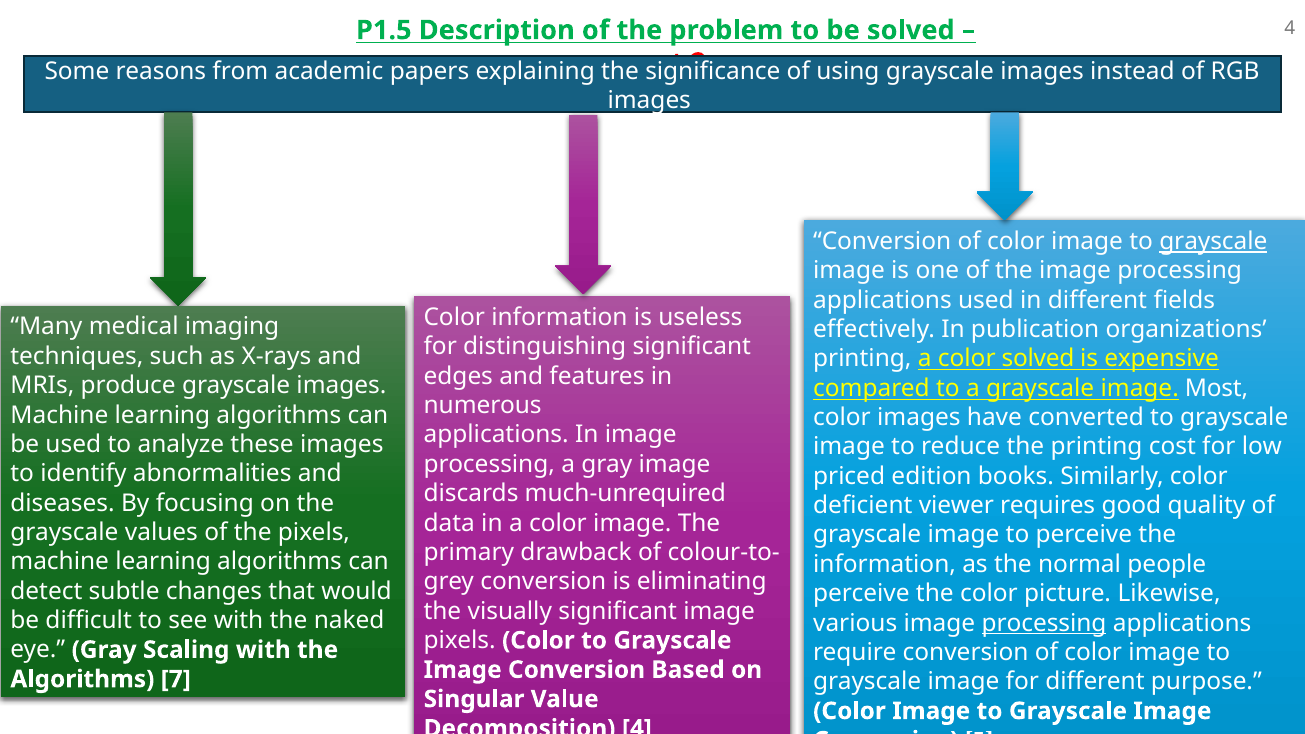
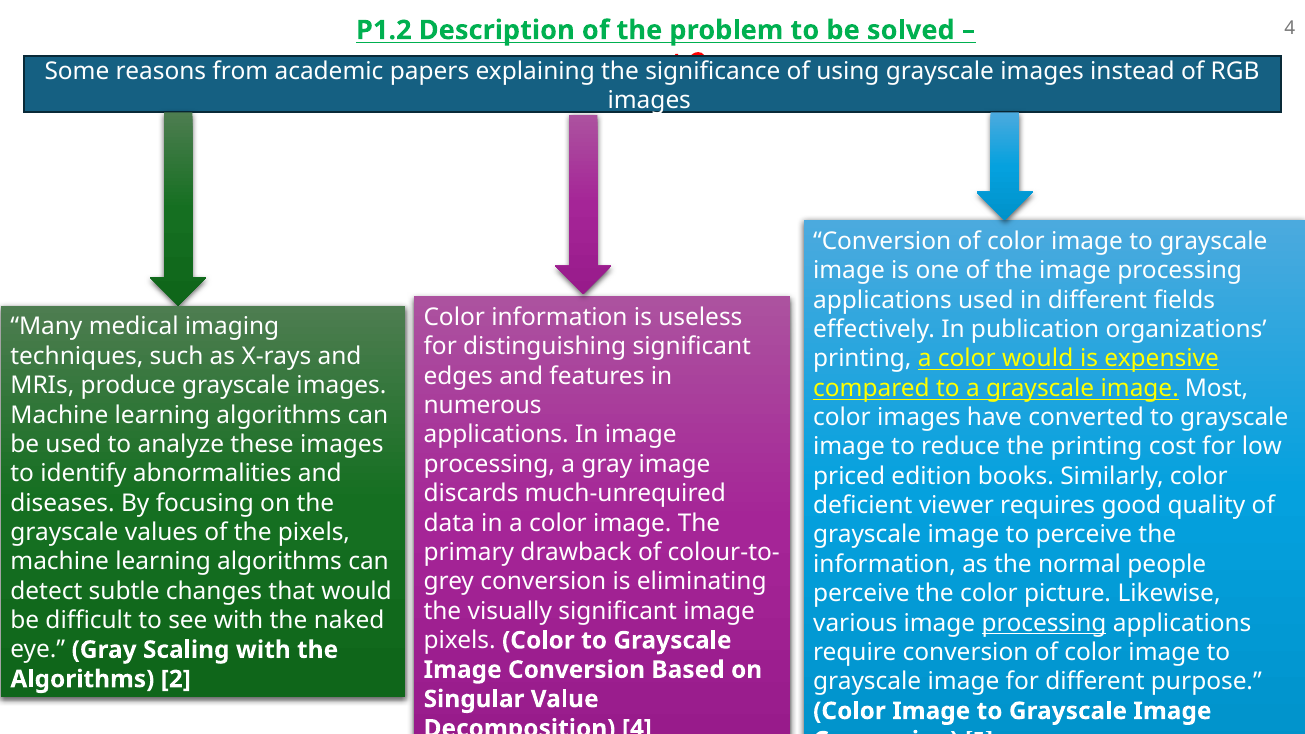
P1.5: P1.5 -> P1.2 (384, 30)
grayscale underline: present -> none (1213, 241)
color solved: solved -> would (1038, 359)
Algorithms 7: 7 -> 2 (176, 679)
